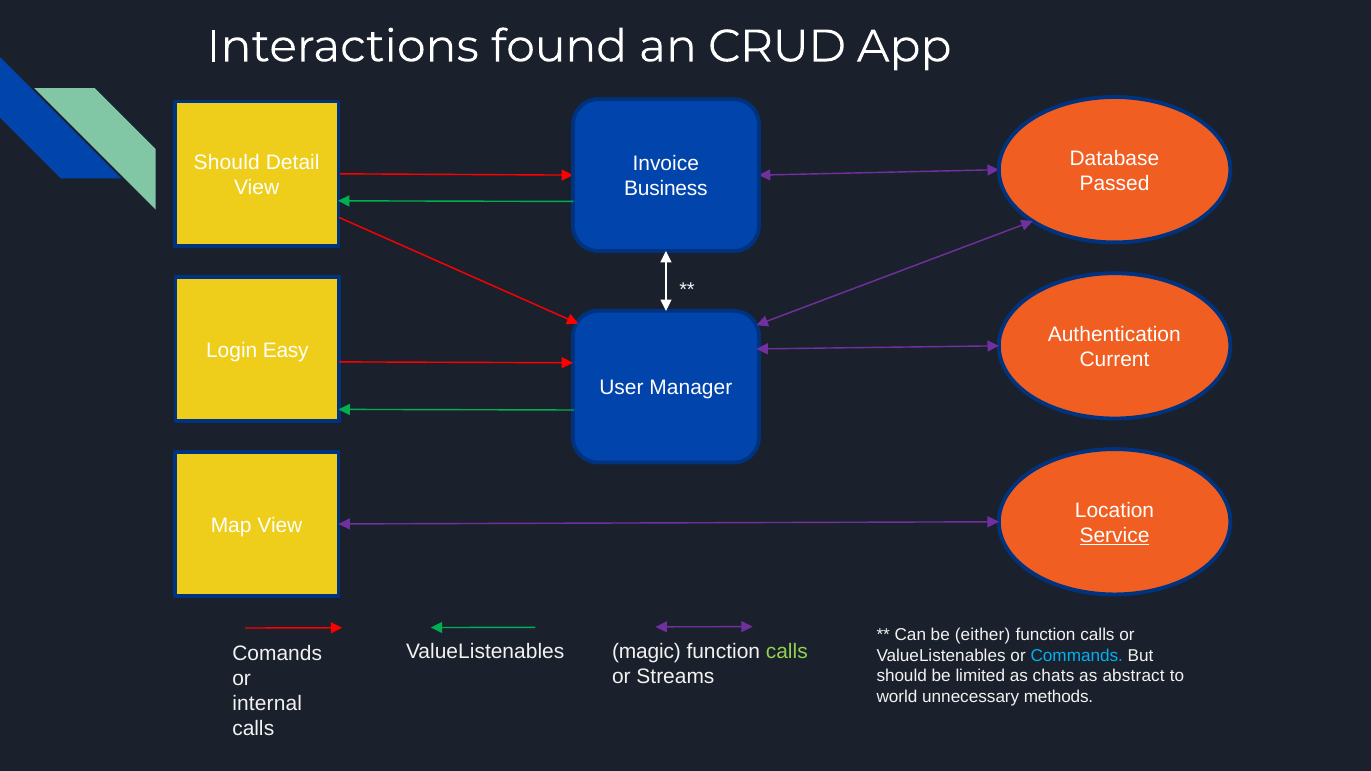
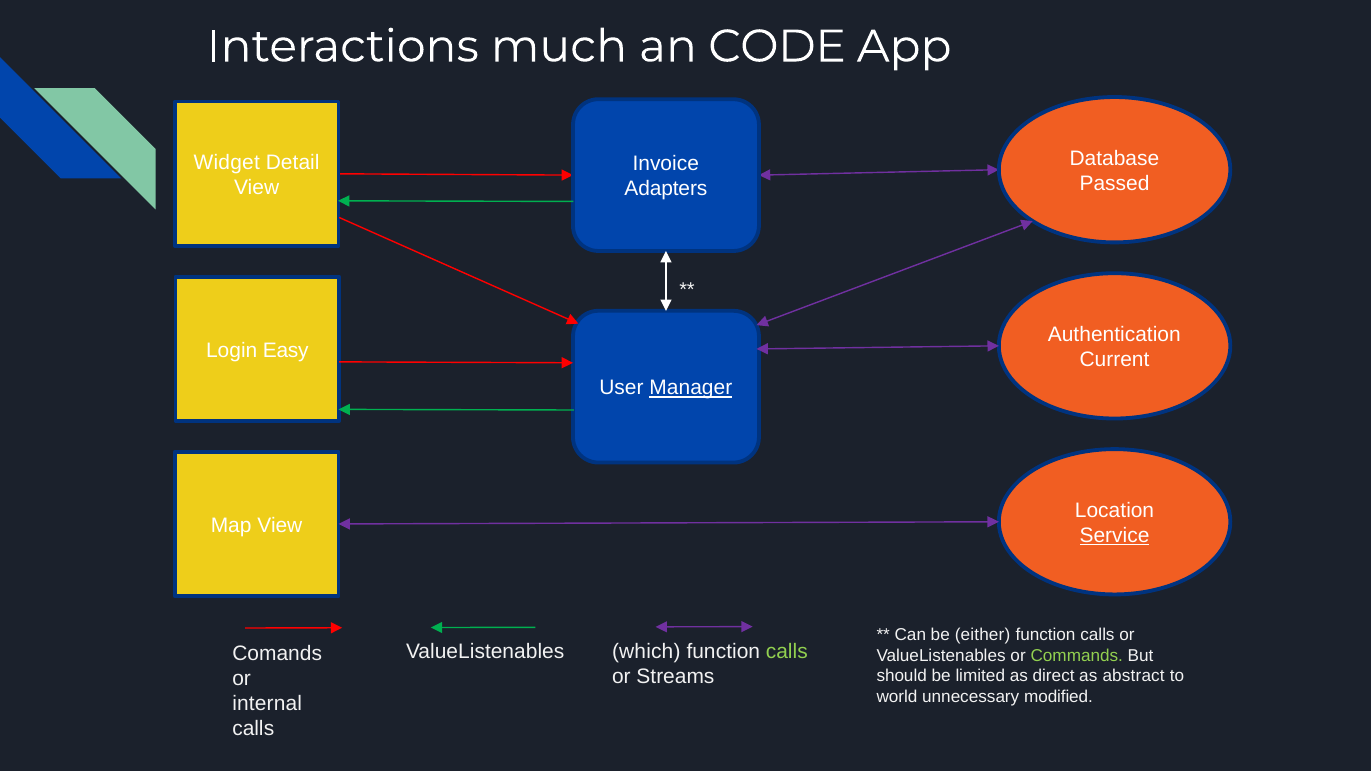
found: found -> much (559, 46)
CRUD: CRUD -> CODE (777, 46)
Should: Should -> Widget (227, 163)
Business: Business -> Adapters (666, 189)
Manager underline: none -> present (691, 388)
magic: magic -> which (646, 652)
Commands colour: light blue -> light green (1077, 656)
chats: chats -> direct (1054, 676)
methods: methods -> modified (1059, 697)
